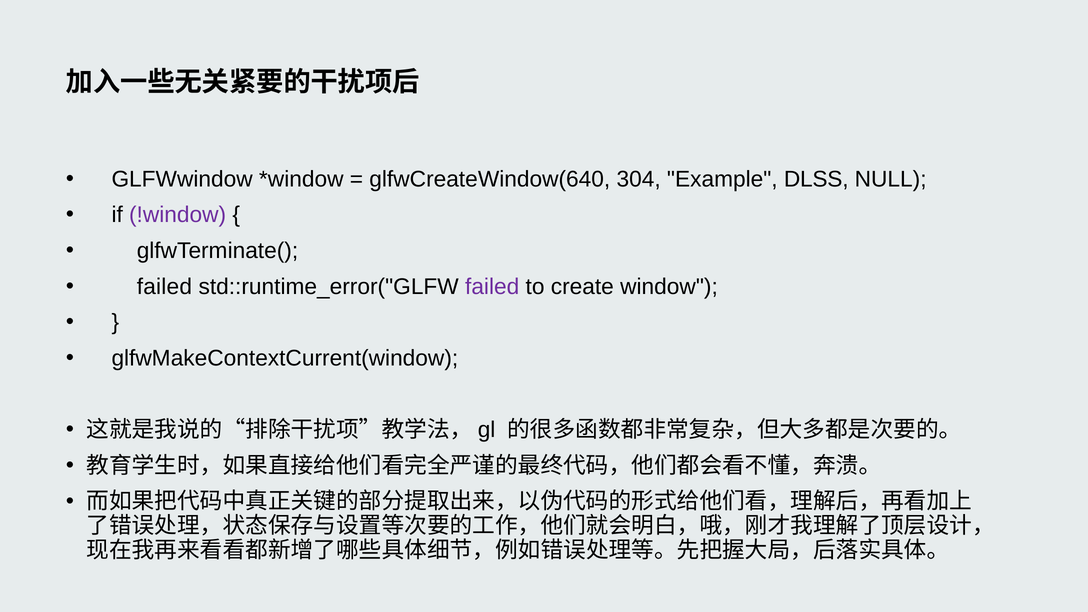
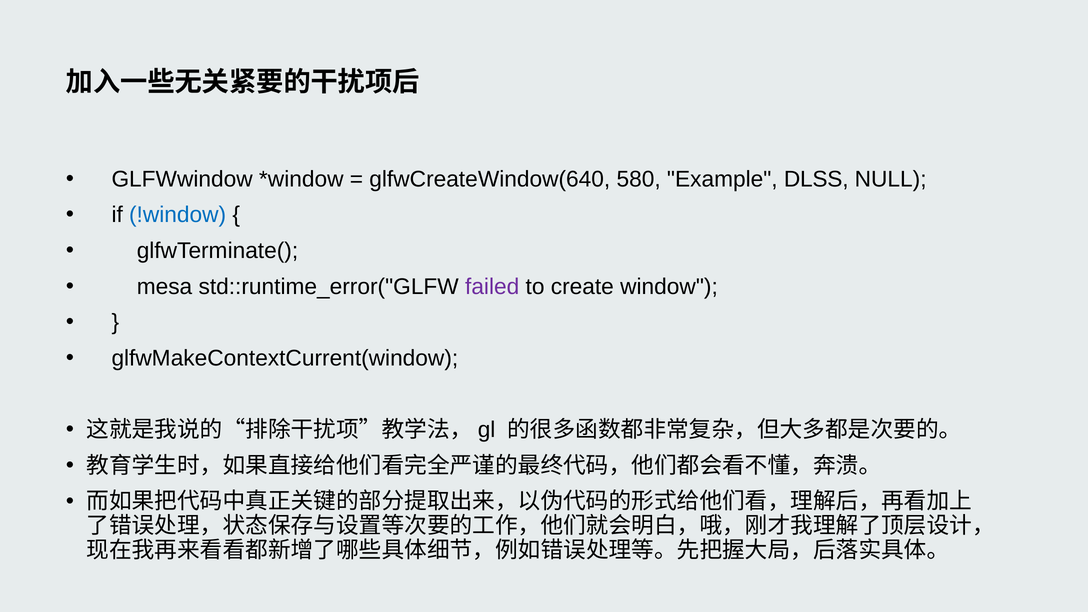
304: 304 -> 580 (639, 179)
!window colour: purple -> blue (178, 215)
failed: failed -> mesa (165, 287)
